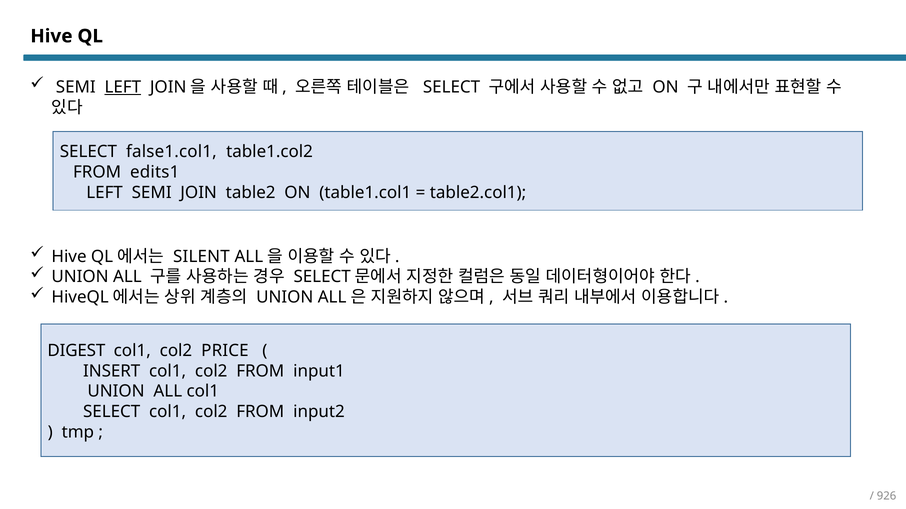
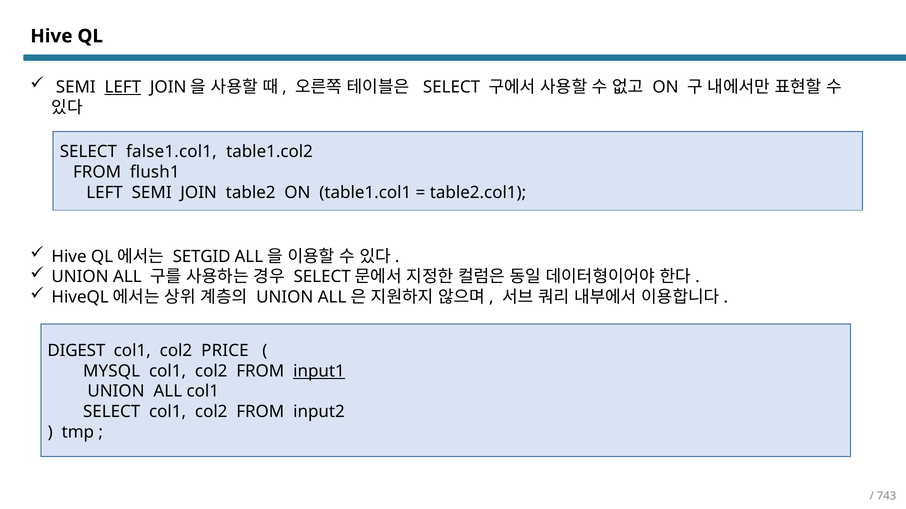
edits1: edits1 -> flush1 (155, 172)
SILENT: SILENT -> SETGID (202, 257)
INSERT: INSERT -> MYSQL (112, 371)
input1 underline: none -> present (319, 371)
926: 926 -> 743 (887, 496)
